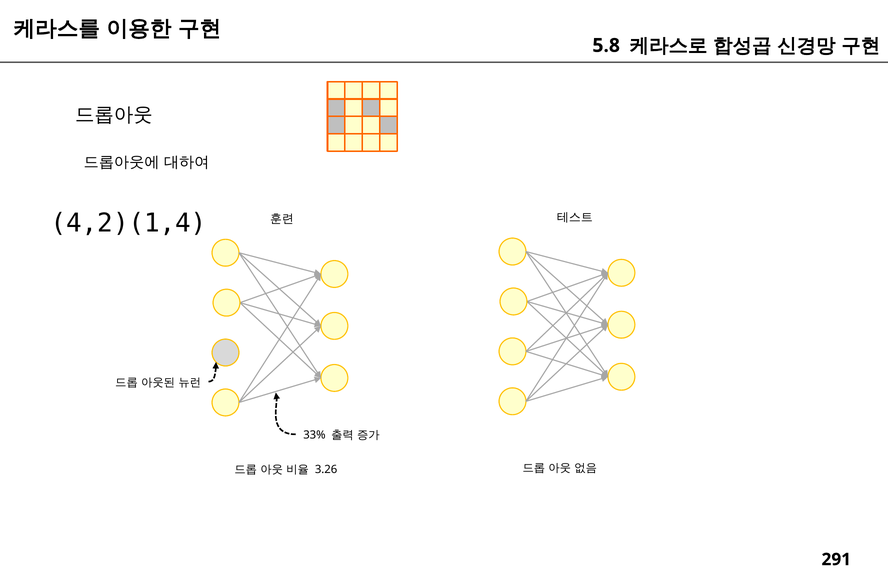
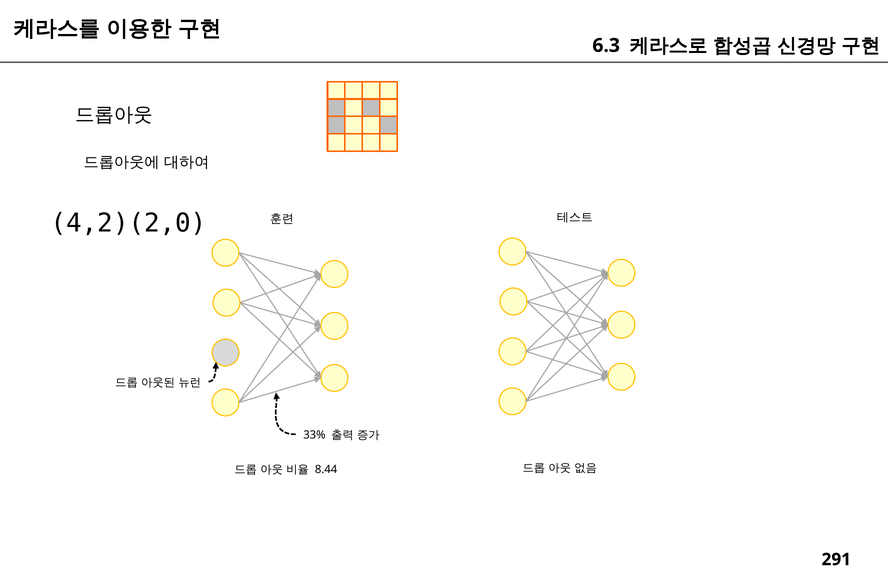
5.8: 5.8 -> 6.3 (606, 46)
4,2)(1,4: 4,2)(1,4 -> 4,2)(2,0 (129, 223)
3.26: 3.26 -> 8.44 (326, 470)
